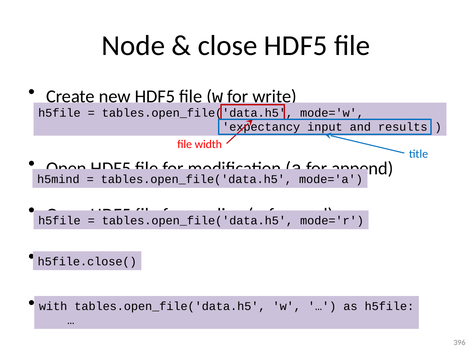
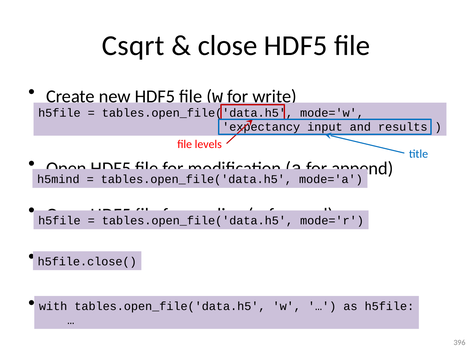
Node: Node -> Csqrt (133, 46)
width: width -> levels (208, 144)
